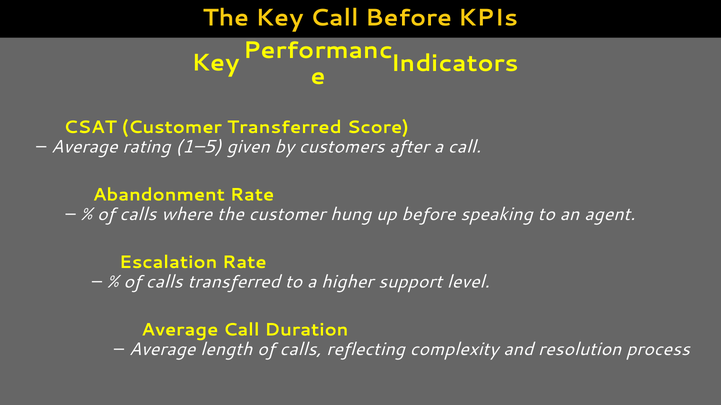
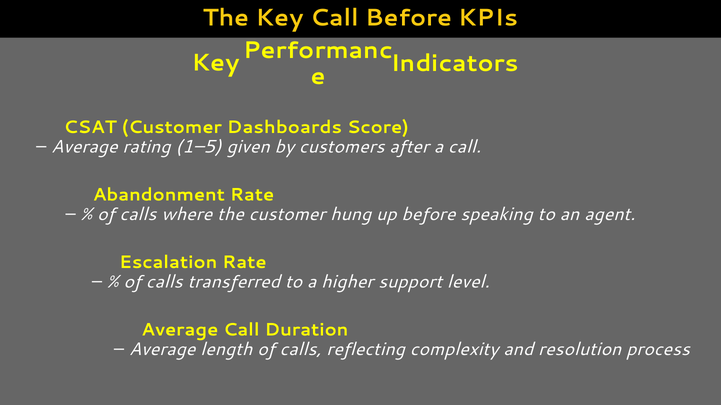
Customer Transferred: Transferred -> Dashboards (284, 127)
